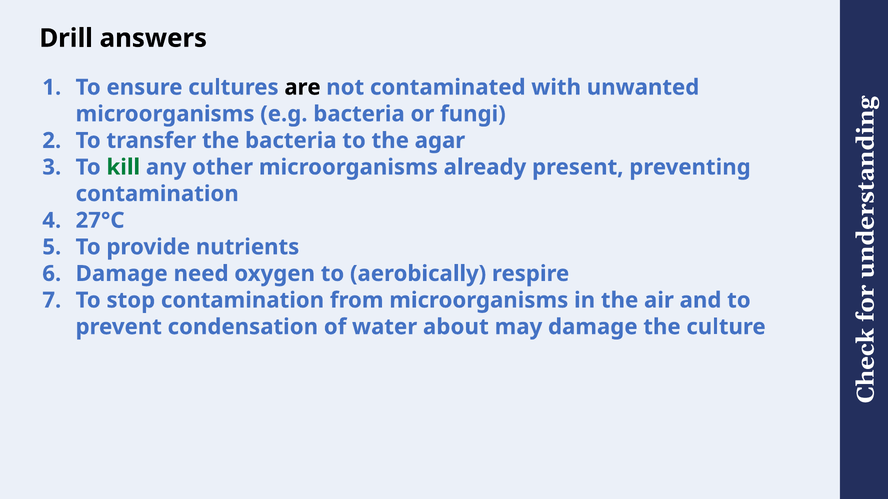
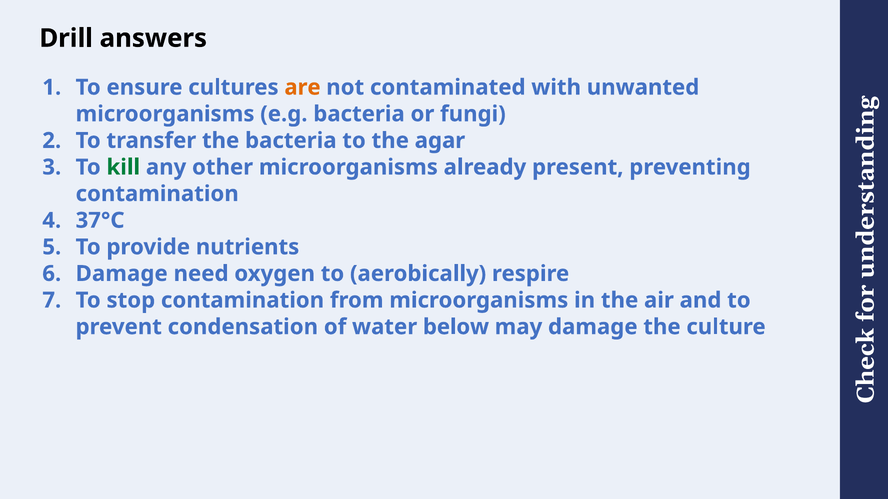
are colour: black -> orange (303, 87)
27°C: 27°C -> 37°C (100, 221)
about: about -> below (456, 327)
